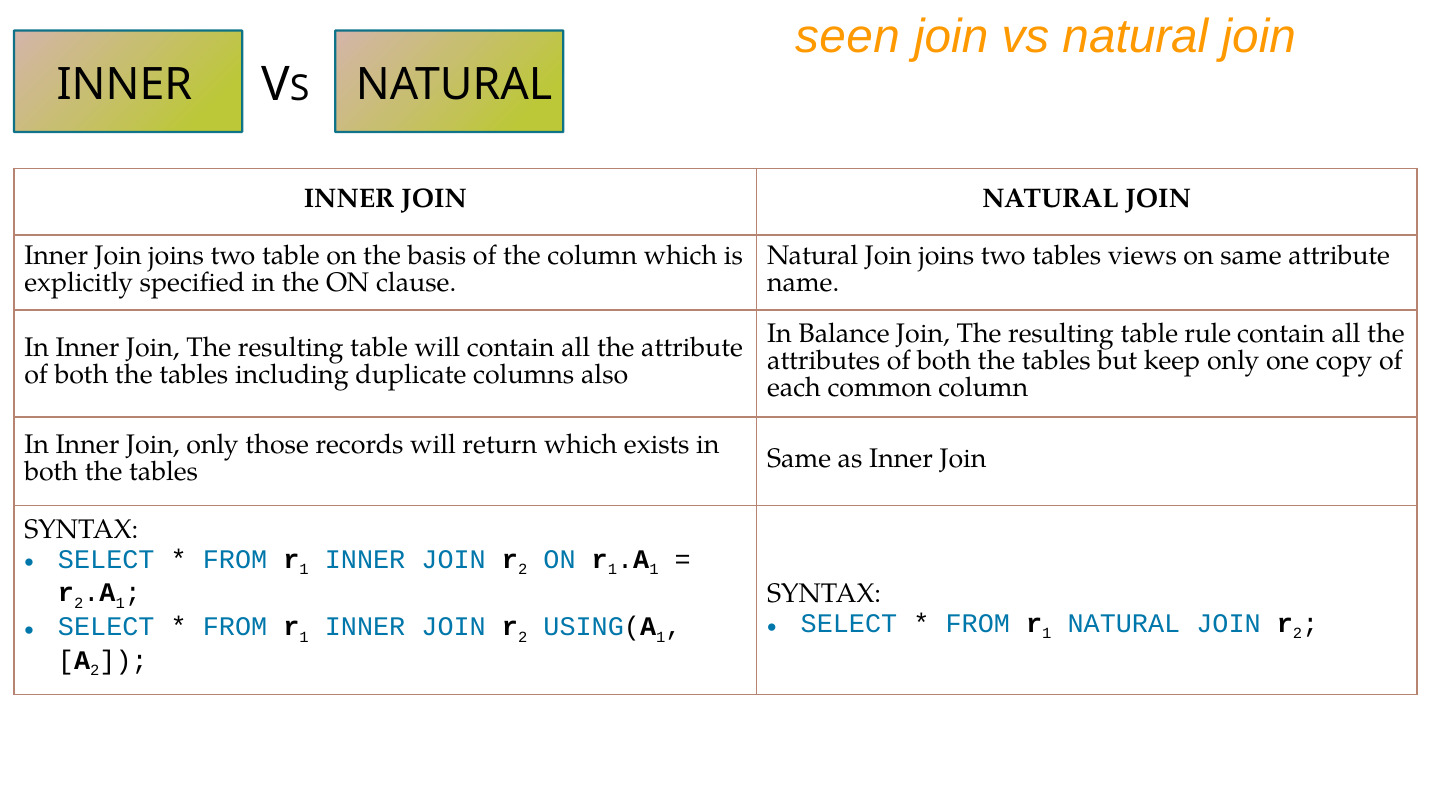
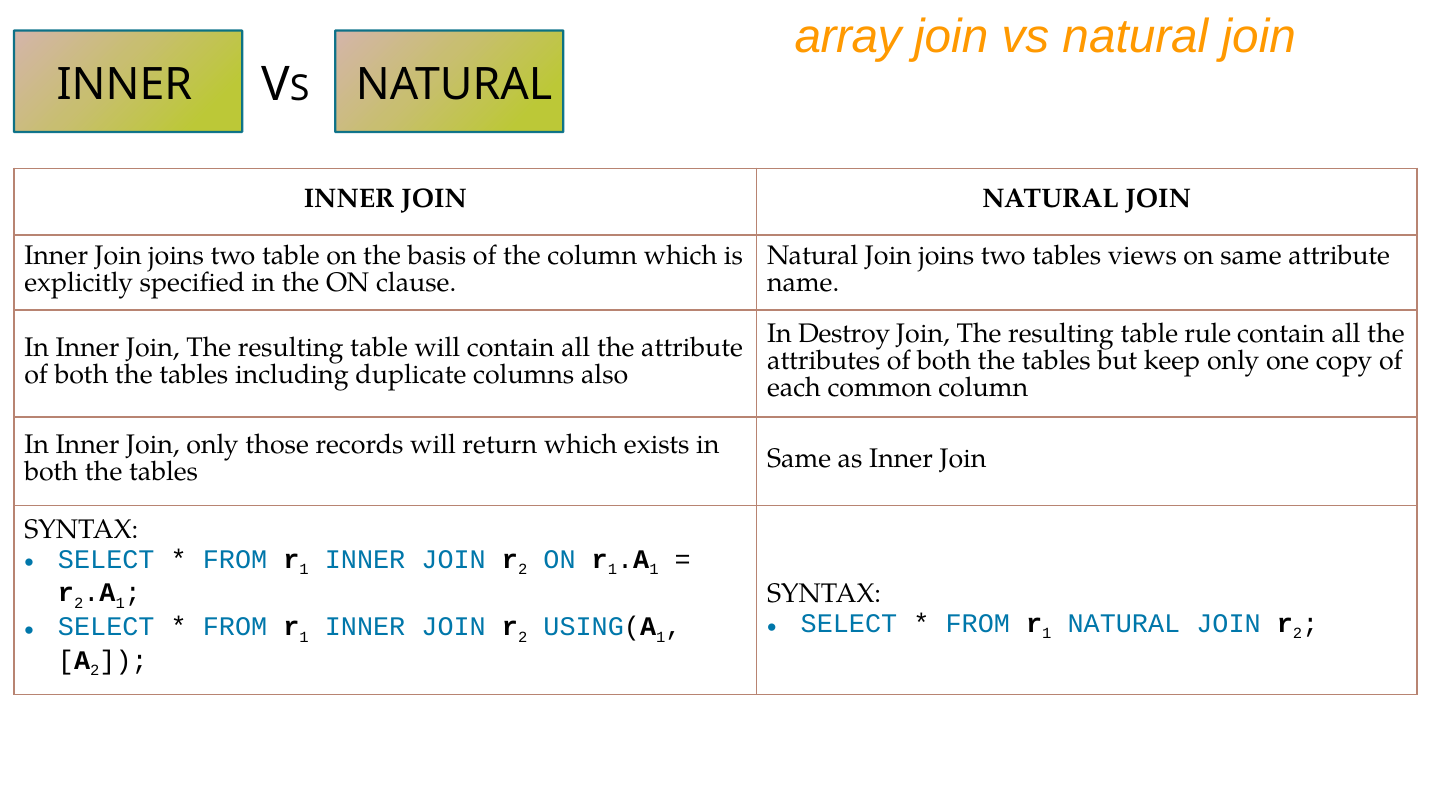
seen: seen -> array (848, 37)
Balance: Balance -> Destroy (844, 334)
